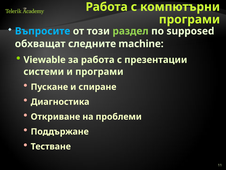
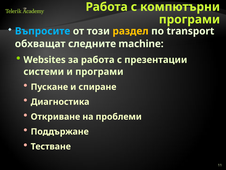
раздел colour: light green -> yellow (131, 31)
supposed: supposed -> transport (190, 31)
Viewable: Viewable -> Websites (45, 60)
